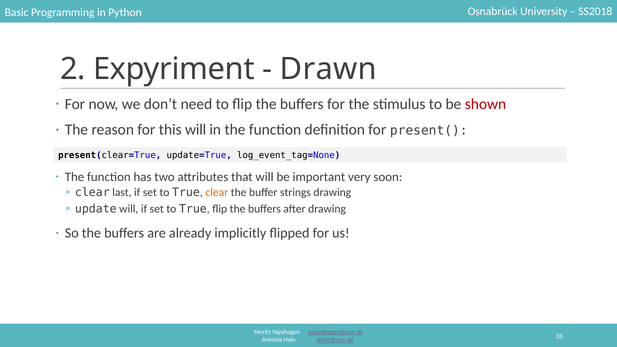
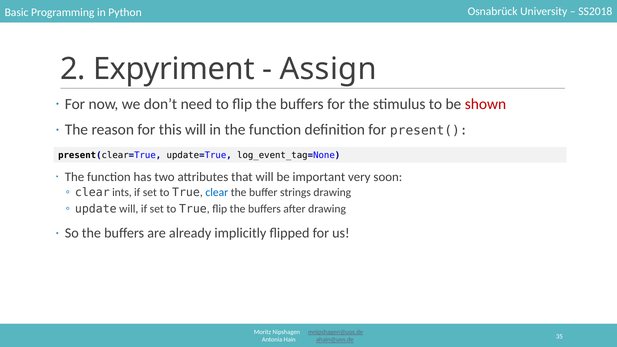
Drawn: Drawn -> Assign (328, 69)
last: last -> ints (122, 193)
clear colour: orange -> blue (217, 193)
